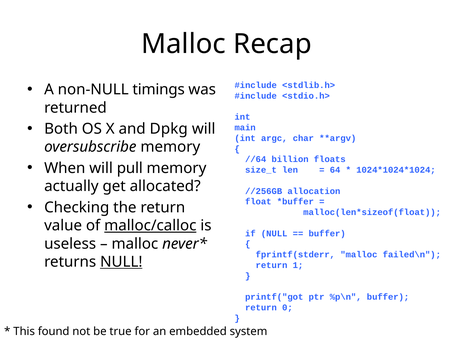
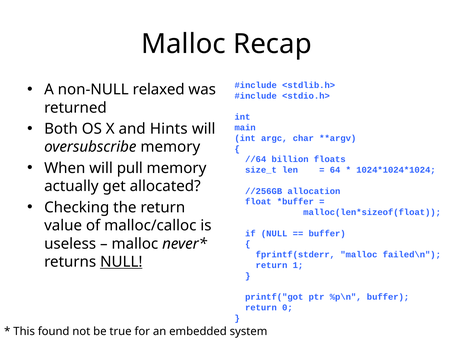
timings: timings -> relaxed (159, 90)
Dpkg: Dpkg -> Hints (169, 129)
malloc/calloc underline: present -> none (150, 225)
